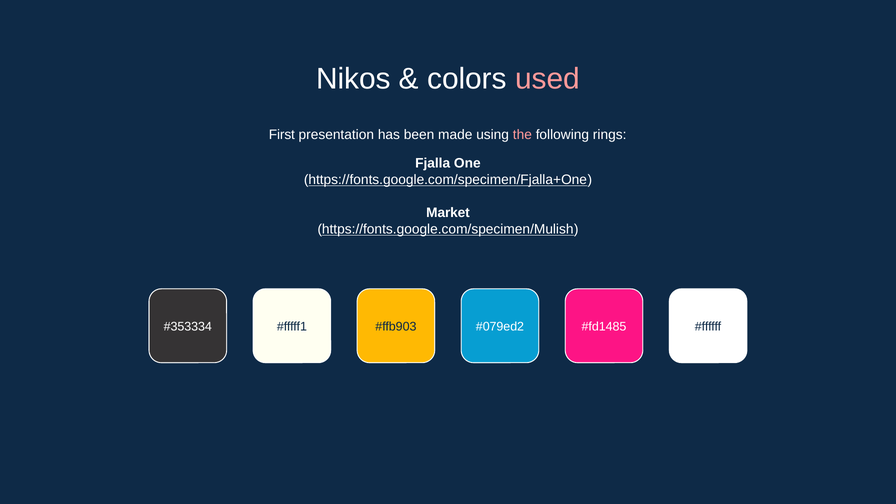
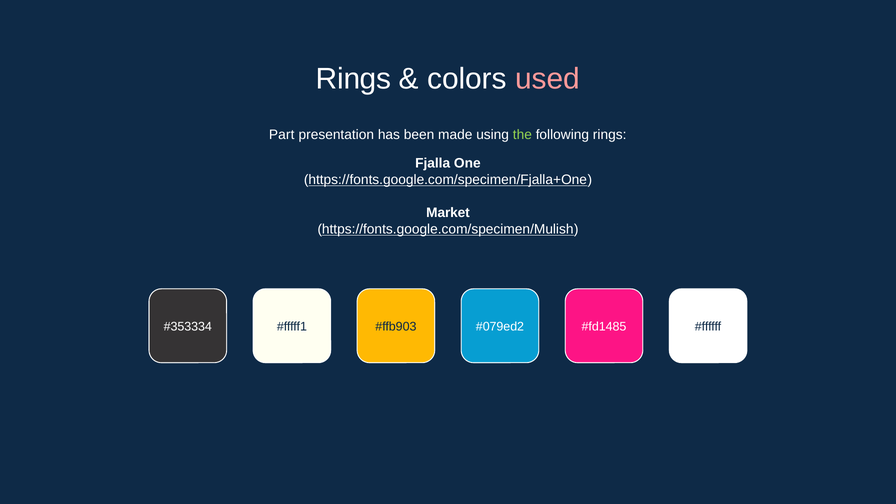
Nikos: Nikos -> Rings (354, 79)
First: First -> Part (282, 135)
the colour: pink -> light green (522, 135)
